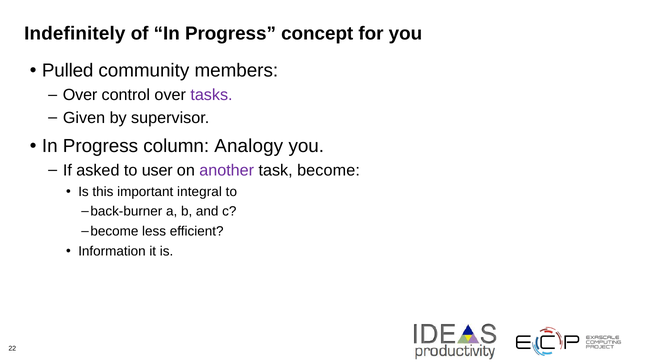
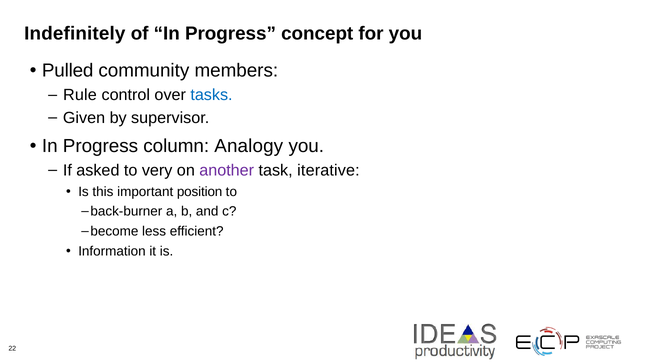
Over: Over -> Rule (80, 95)
tasks colour: purple -> blue (211, 95)
user: user -> very (157, 171)
task become: become -> iterative (328, 171)
integral: integral -> position (200, 192)
